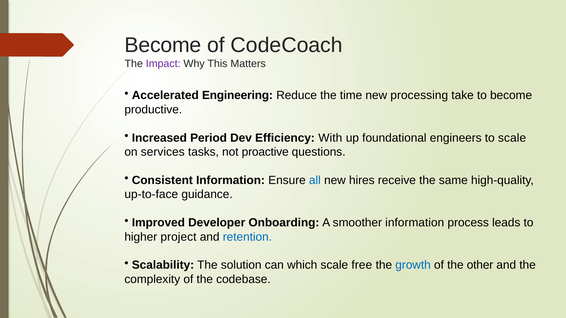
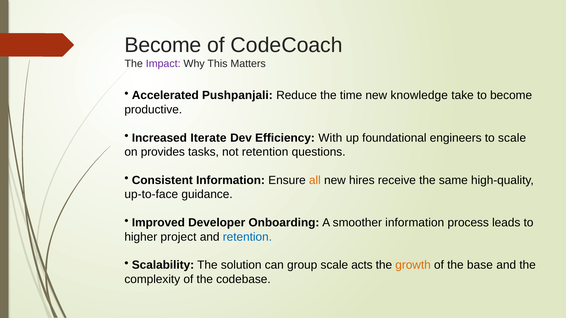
Engineering: Engineering -> Pushpanjali (237, 96)
processing: processing -> knowledge (419, 96)
Period: Period -> Iterate (209, 138)
services: services -> provides (163, 152)
not proactive: proactive -> retention (265, 152)
all colour: blue -> orange (315, 180)
which: which -> group (302, 265)
free: free -> acts (362, 265)
growth colour: blue -> orange (413, 265)
other: other -> base (480, 265)
